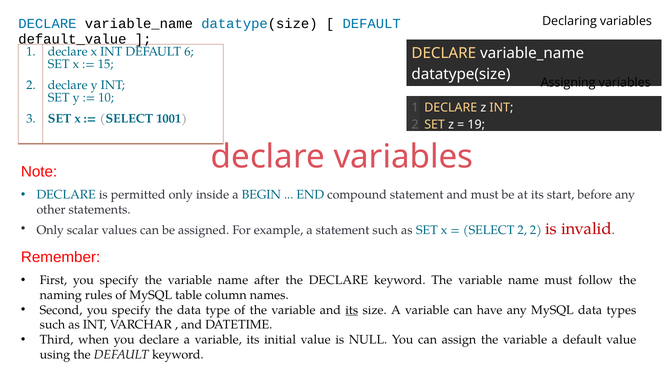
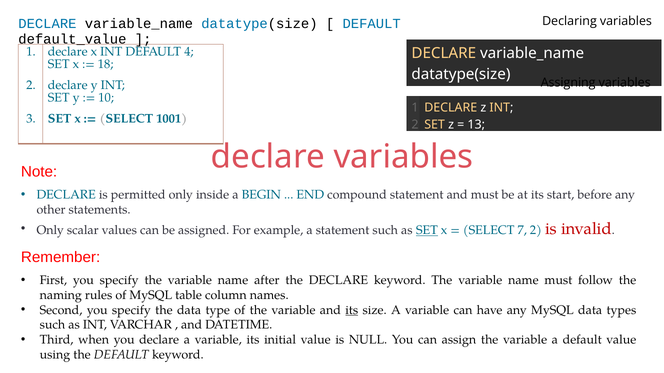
6: 6 -> 4 (189, 52)
15: 15 -> 18 (106, 64)
19: 19 -> 13 (476, 125)
SET underline: none -> present (427, 231)
SELECT 2: 2 -> 7 (522, 231)
